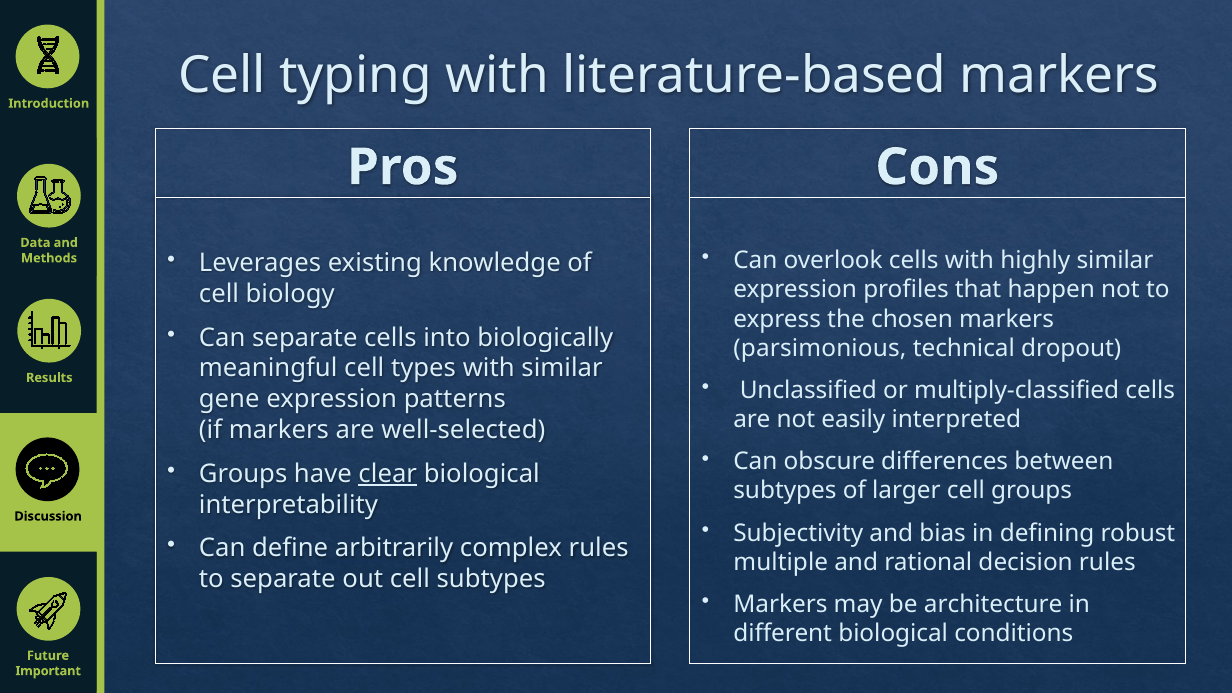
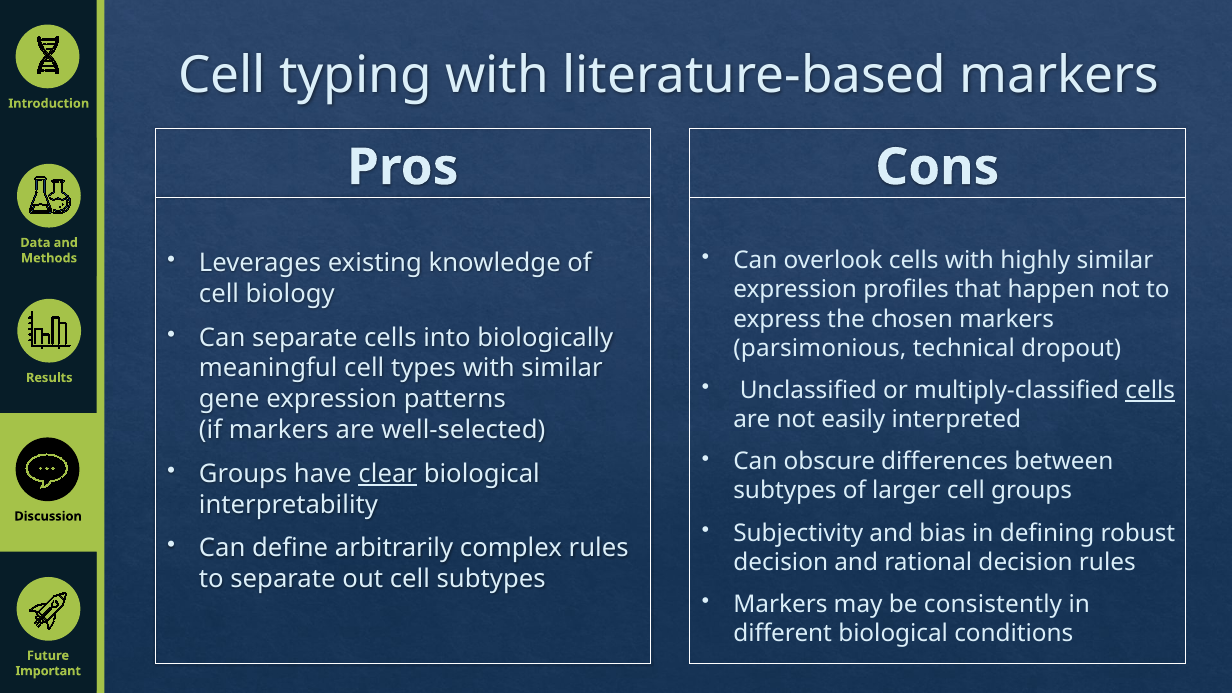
cells underline: none -> present (1150, 390)
multiple: multiple -> decision (781, 562)
architecture: architecture -> consistently (993, 604)
